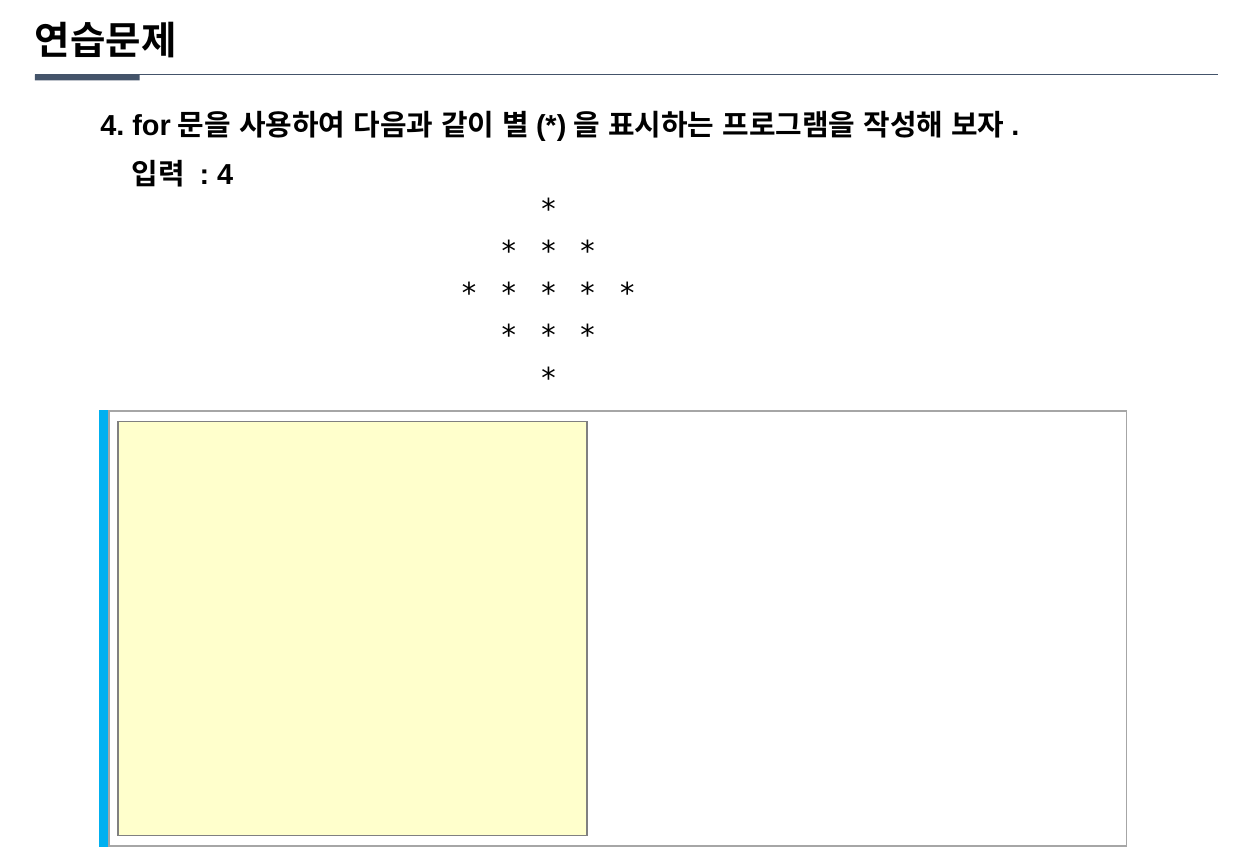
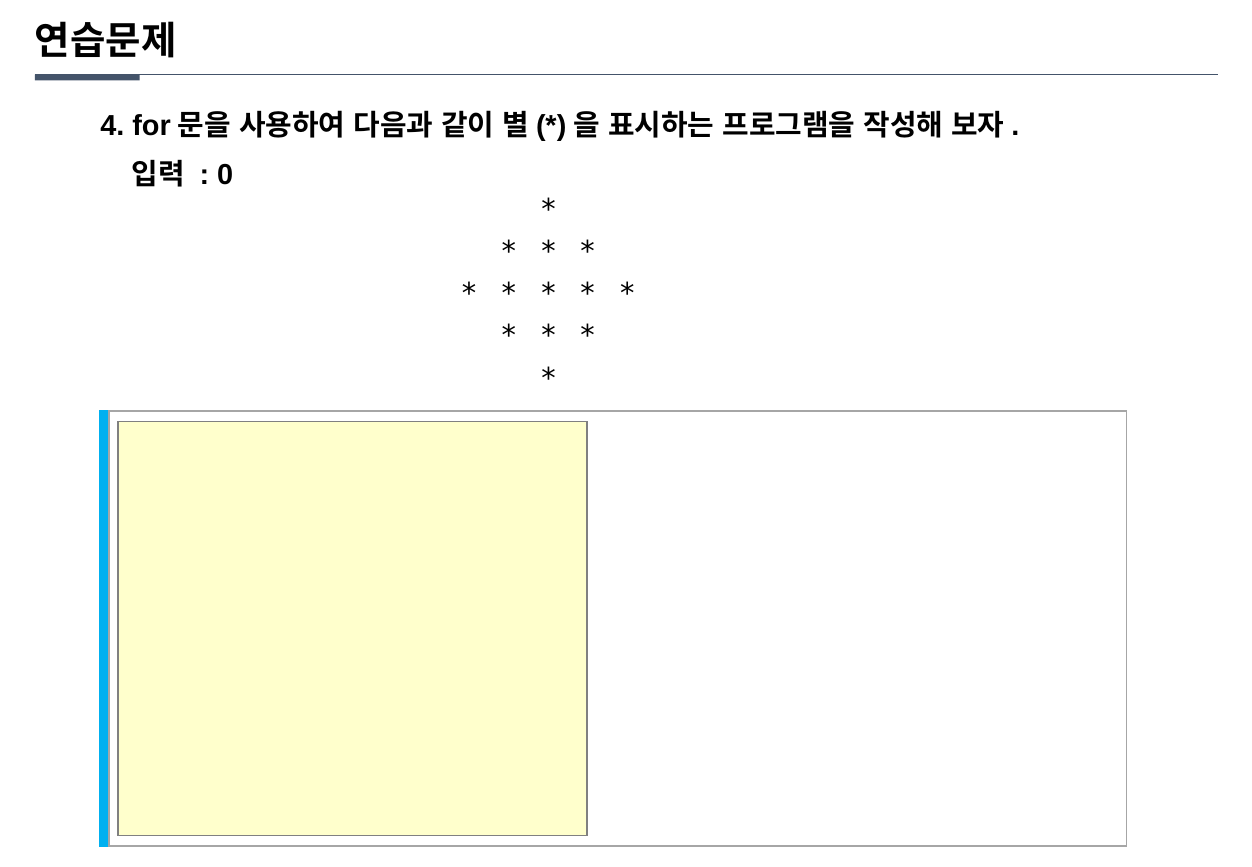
4: 4 -> 0 (225, 175)
